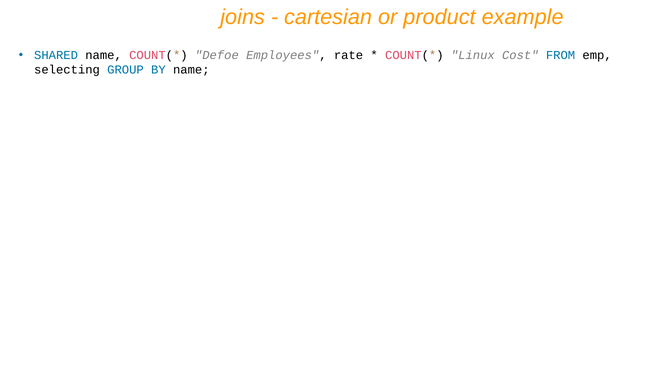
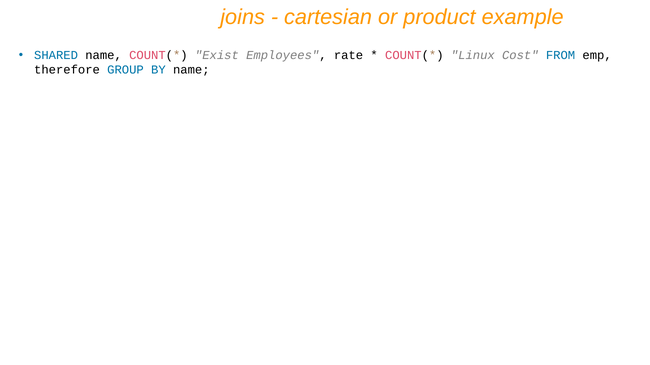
Defoe: Defoe -> Exist (217, 55)
selecting: selecting -> therefore (67, 70)
